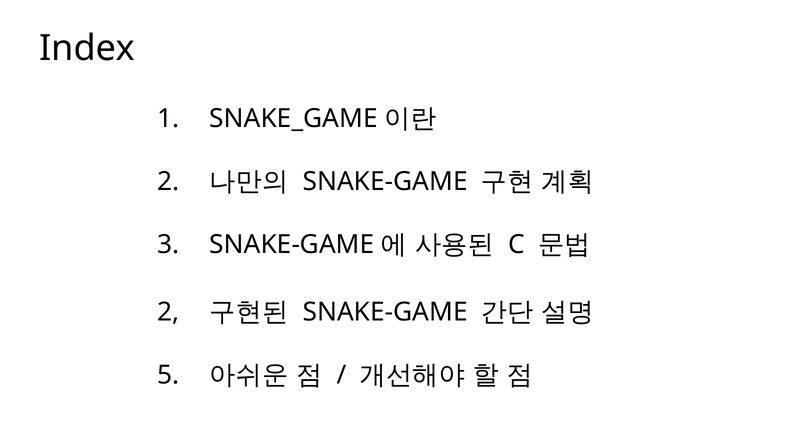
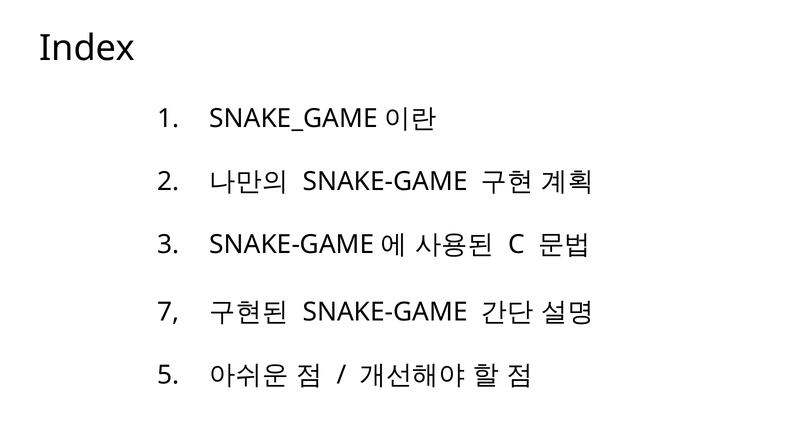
2: 2 -> 7 (168, 312)
